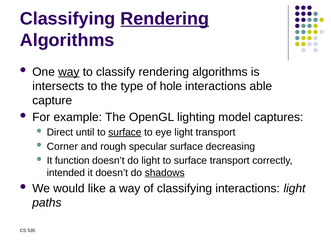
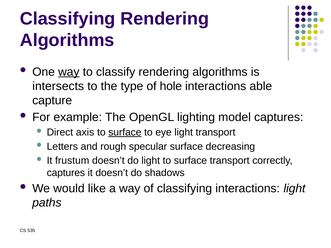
Rendering underline: present -> none (165, 19)
until: until -> axis (85, 132)
Corner: Corner -> Letters (62, 147)
function: function -> frustum (72, 161)
intended: intended -> captures (66, 173)
shadows underline: present -> none (165, 173)
